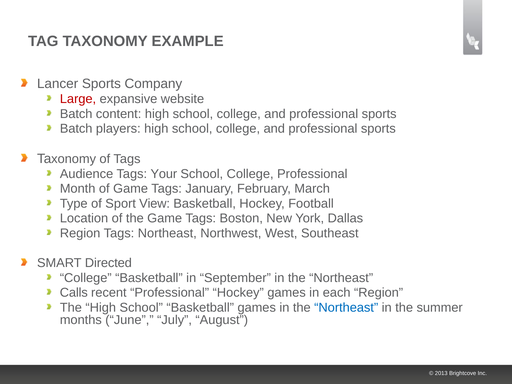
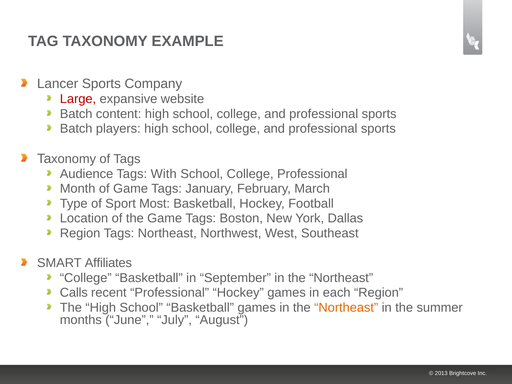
Your: Your -> With (164, 174)
View: View -> Most (155, 204)
Directed: Directed -> Affiliates (108, 263)
Northeast colour: blue -> orange (346, 308)
